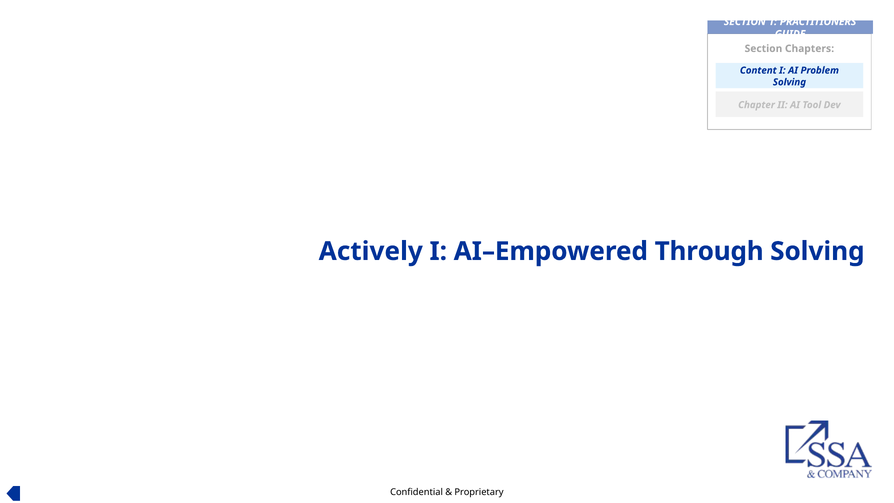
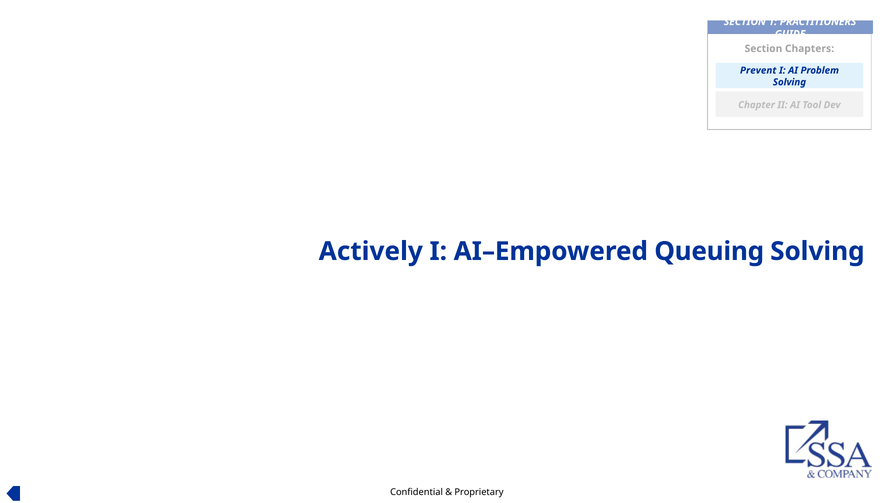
Content: Content -> Prevent (758, 70)
Through: Through -> Queuing (709, 251)
